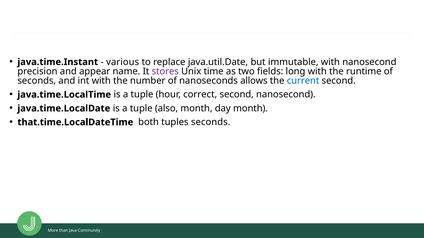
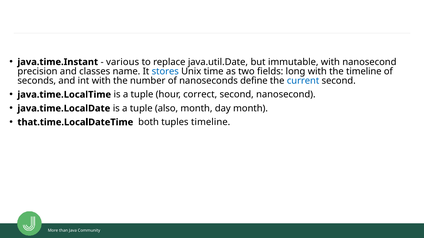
appear: appear -> classes (95, 72)
stores colour: purple -> blue (165, 72)
the runtime: runtime -> timeline (364, 72)
allows: allows -> define (254, 81)
tuples seconds: seconds -> timeline (211, 122)
